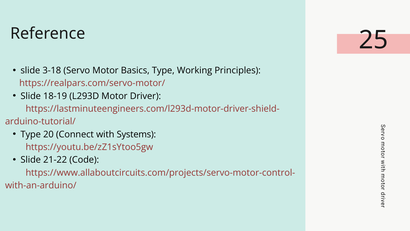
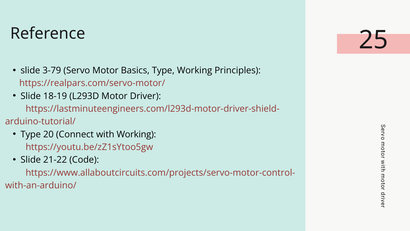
3-18: 3-18 -> 3-79 (52, 70)
with Systems: Systems -> Working (136, 134)
